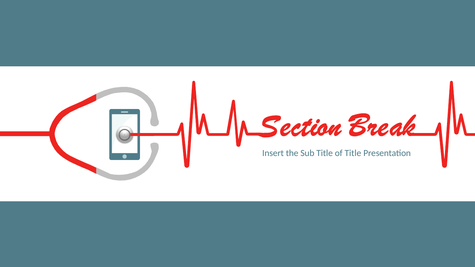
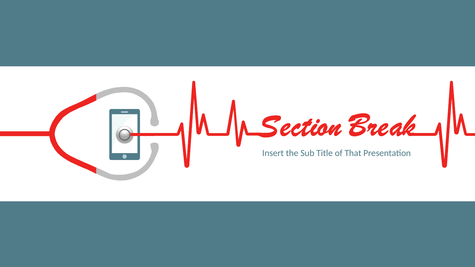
of Title: Title -> That (353, 153)
